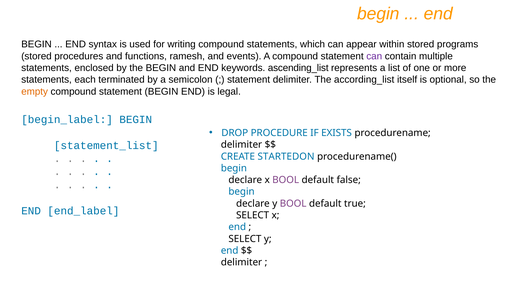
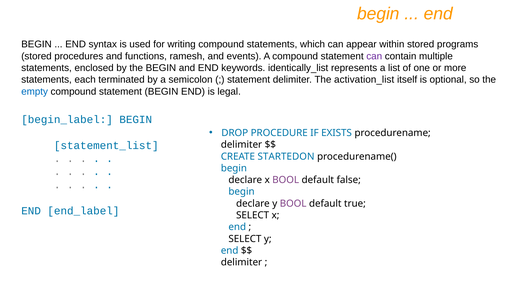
ascending_list: ascending_list -> identically_list (298, 68)
according_list: according_list -> activation_list (364, 80)
empty colour: orange -> blue (35, 91)
